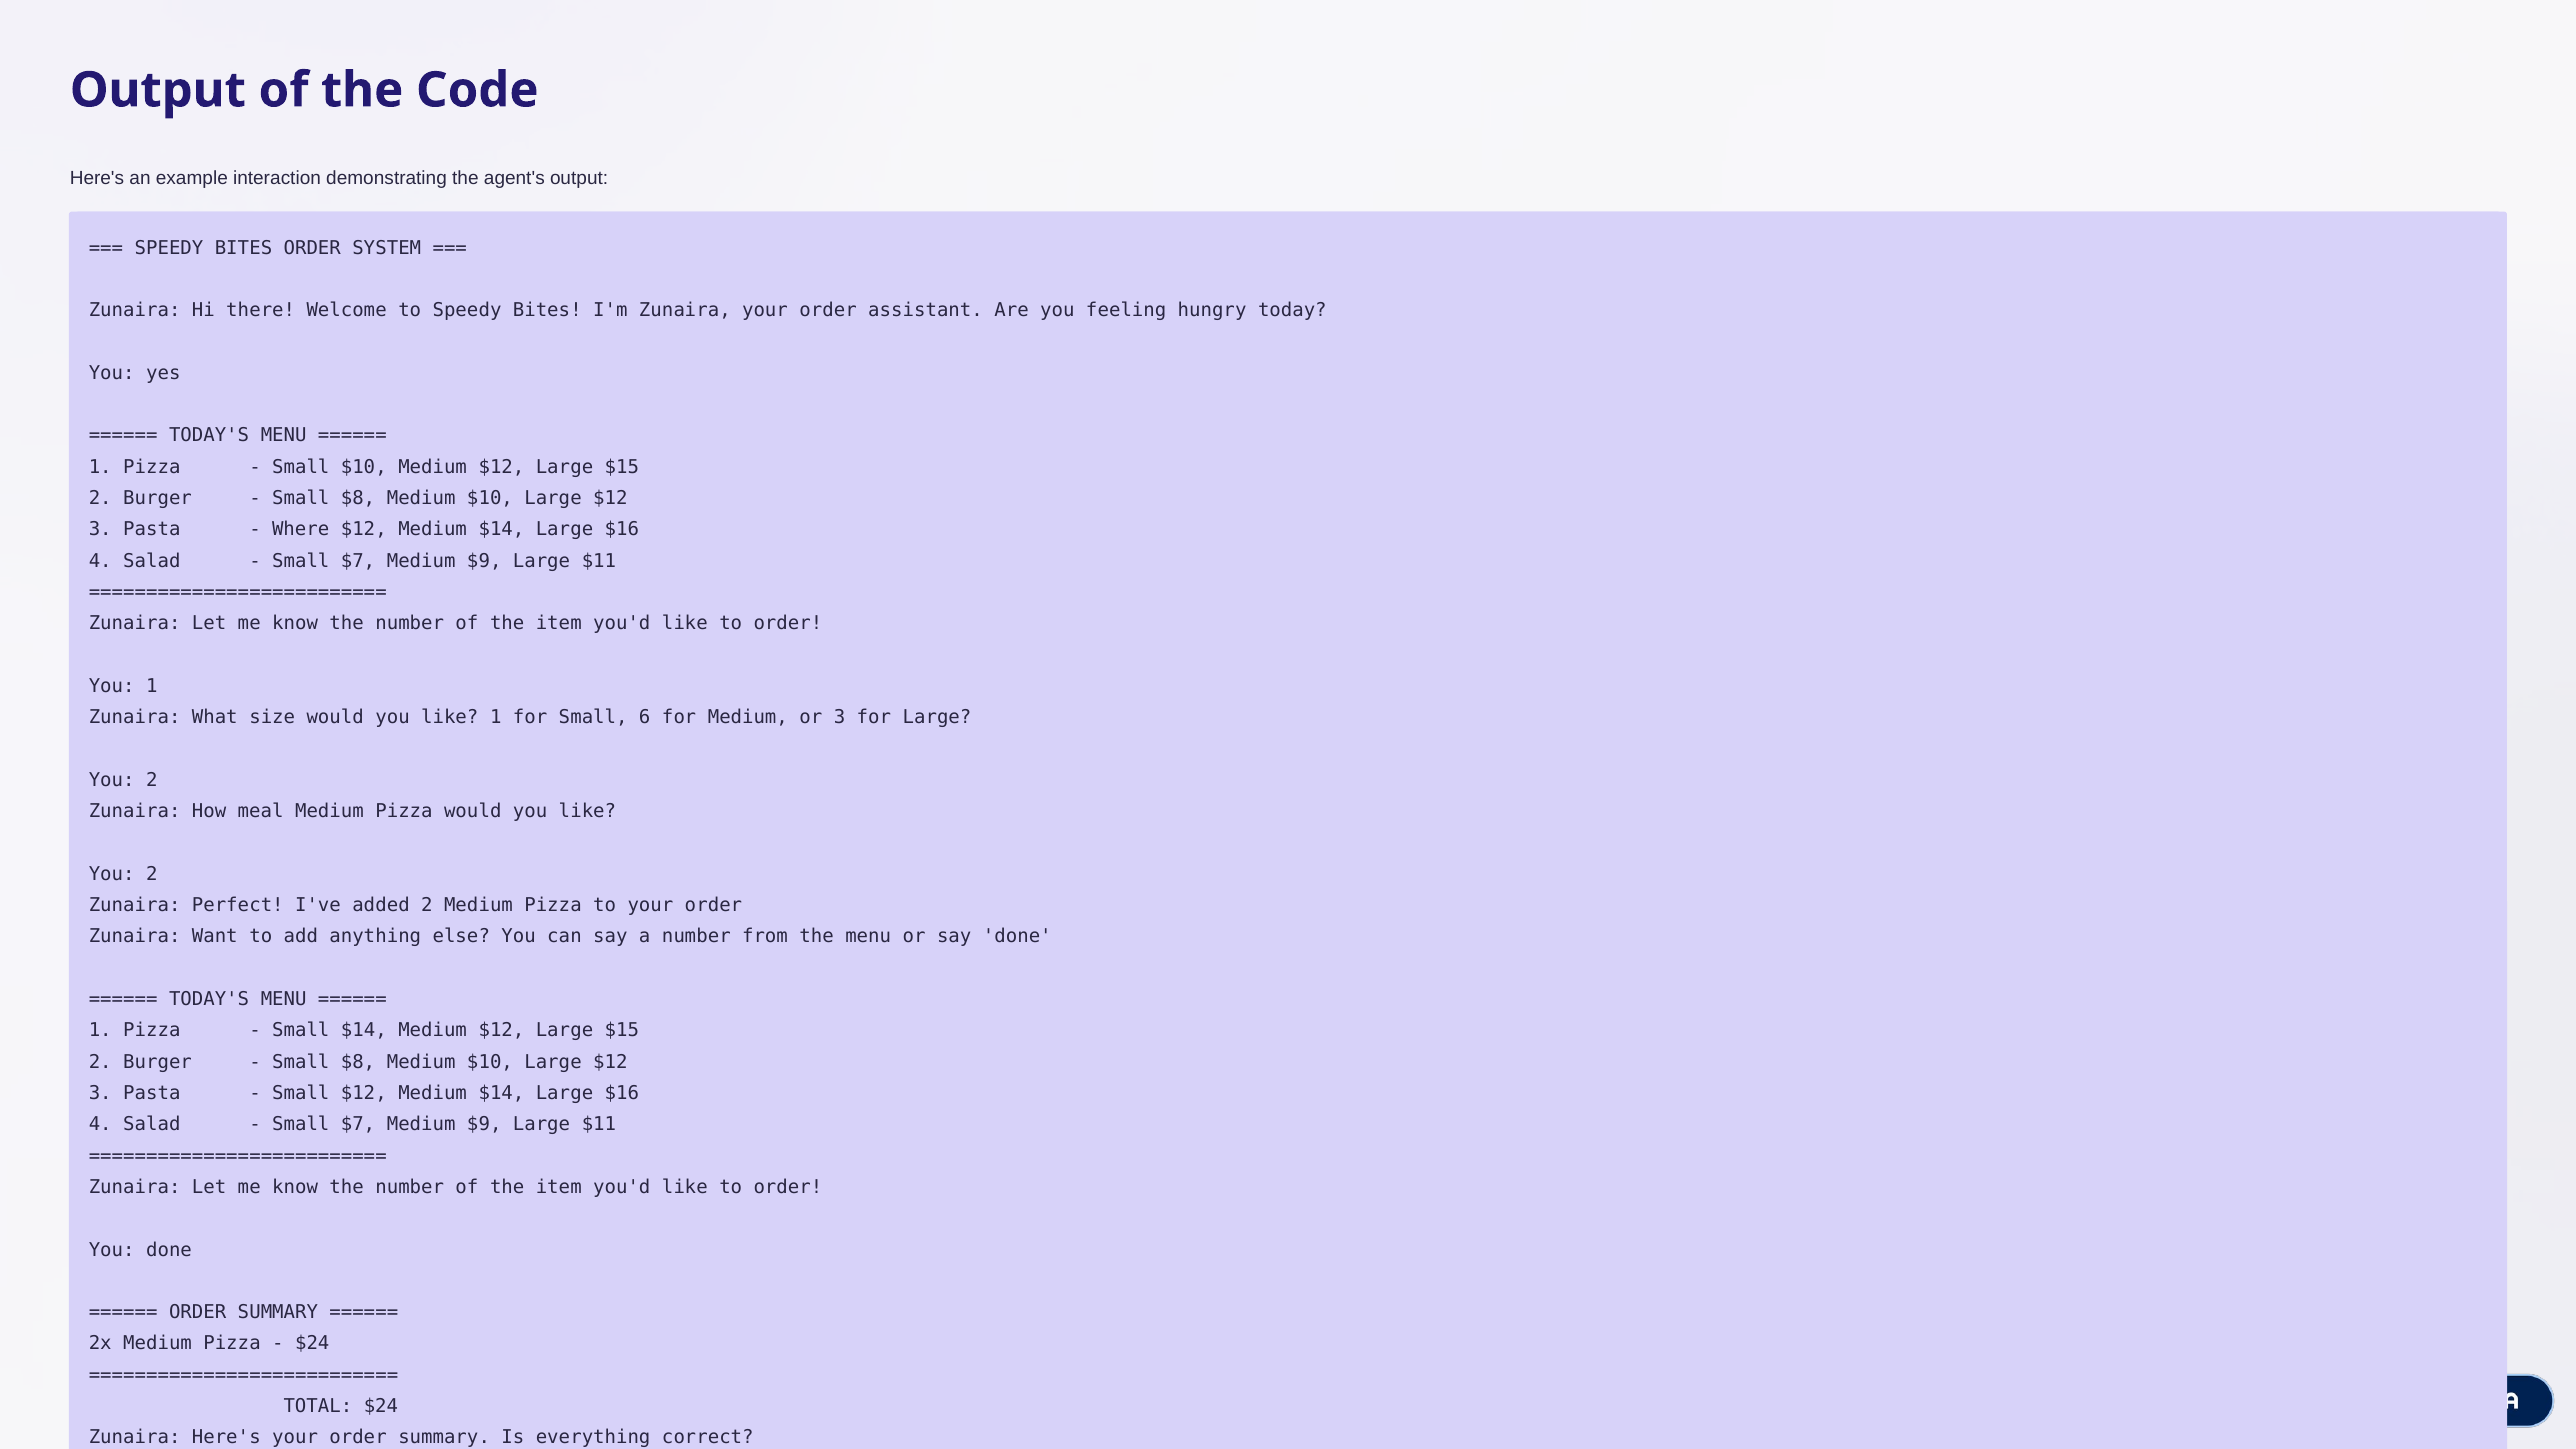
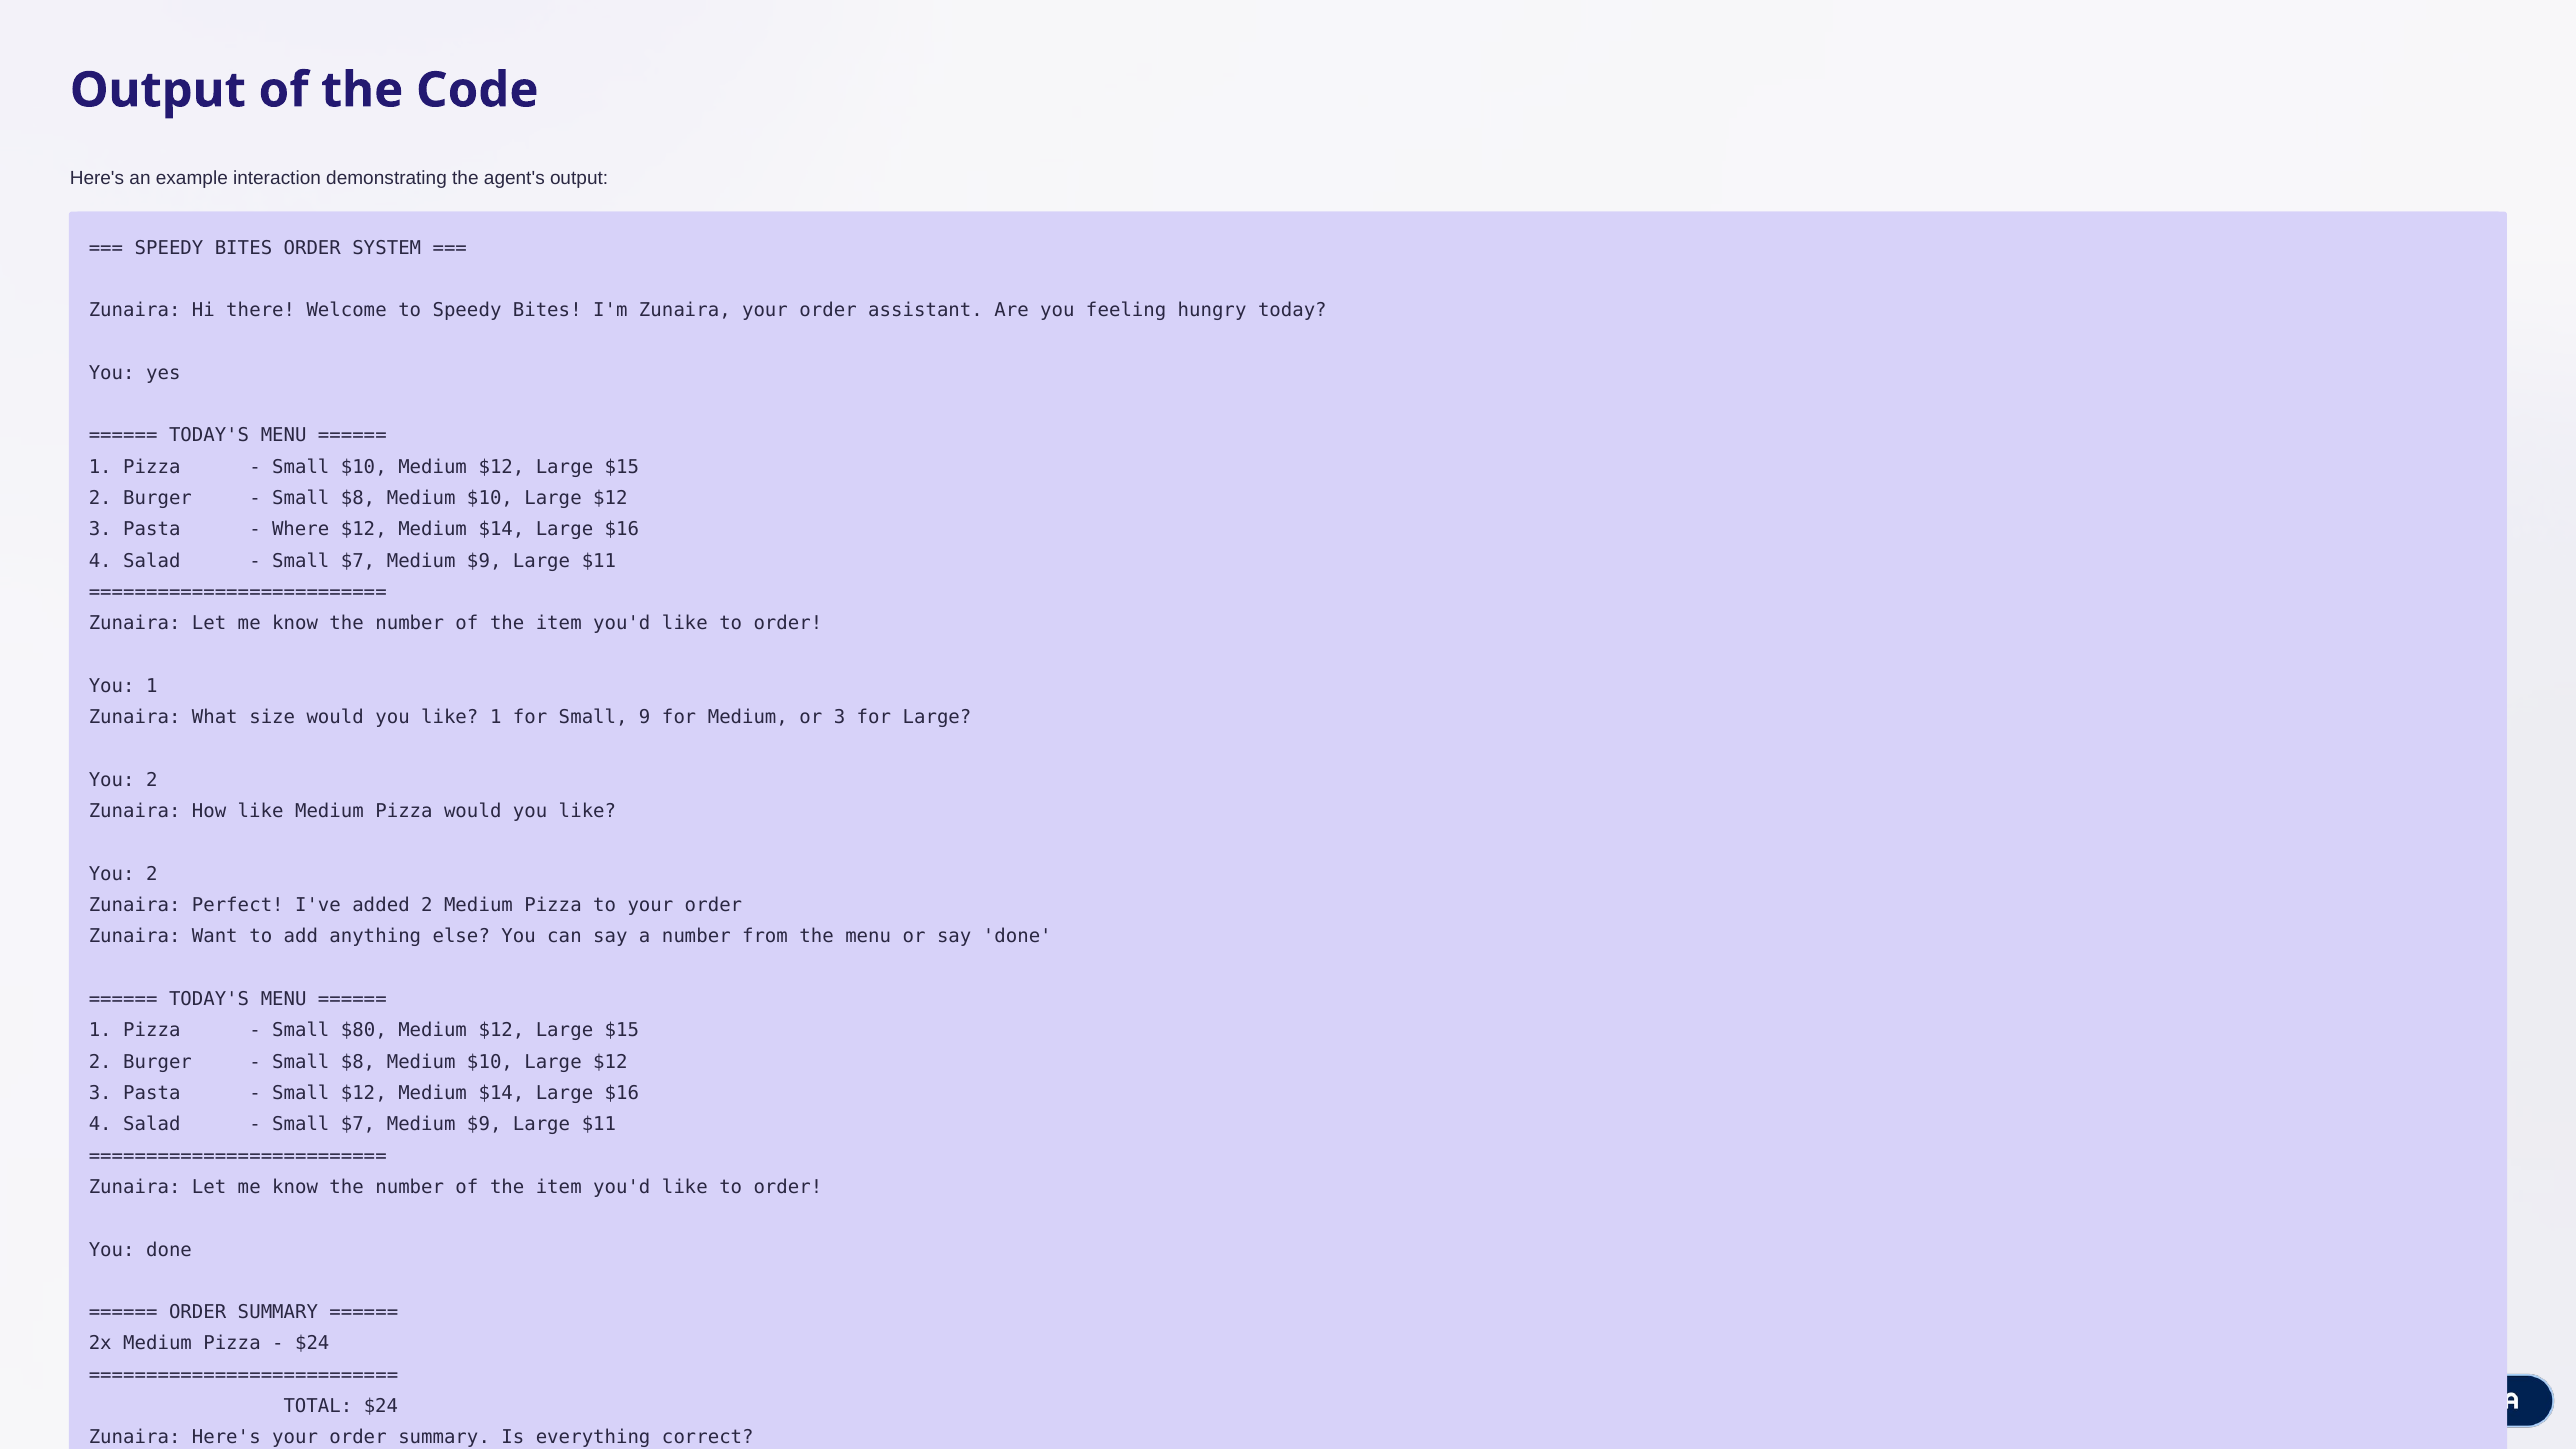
6: 6 -> 9 (645, 717)
How meal: meal -> like (261, 811)
Small $14: $14 -> $80 (364, 1031)
